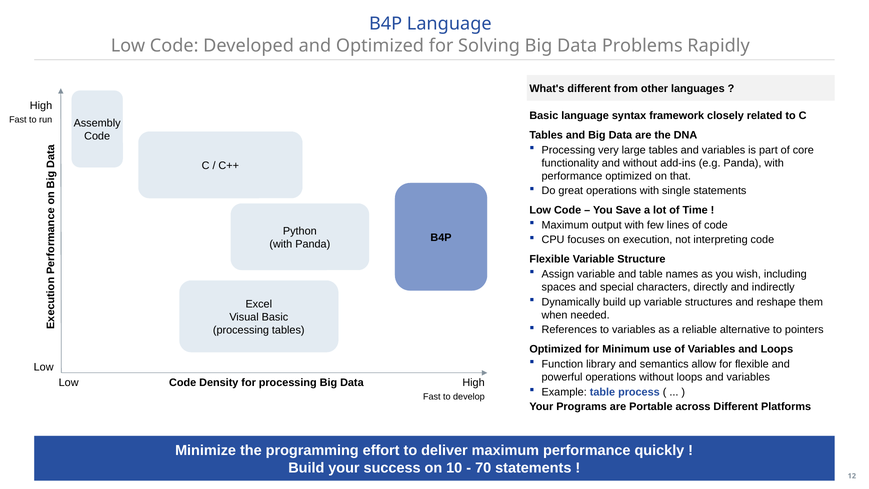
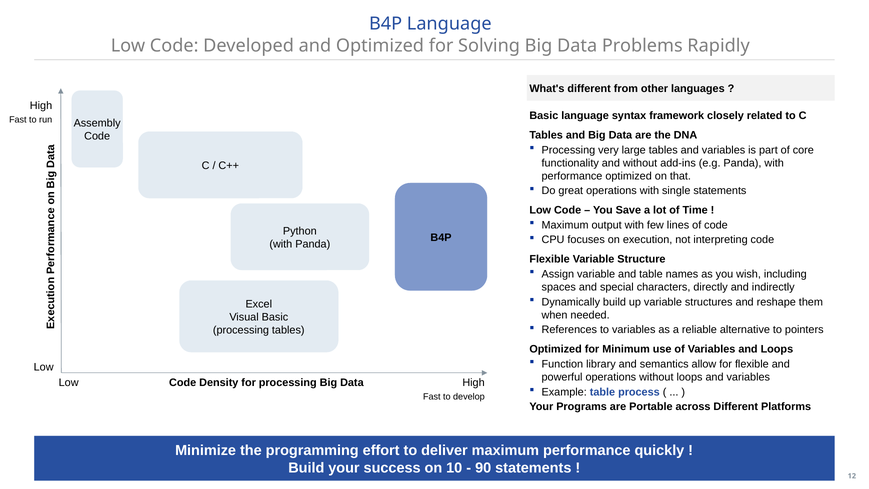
70: 70 -> 90 (483, 468)
